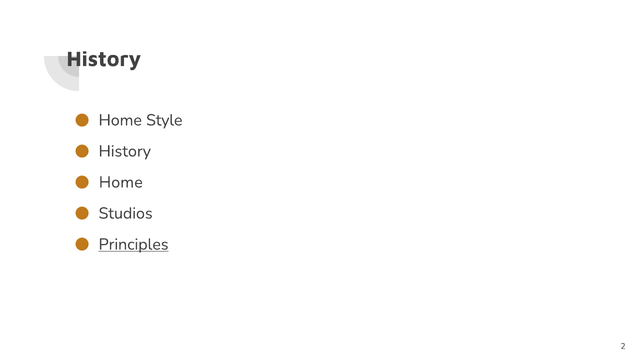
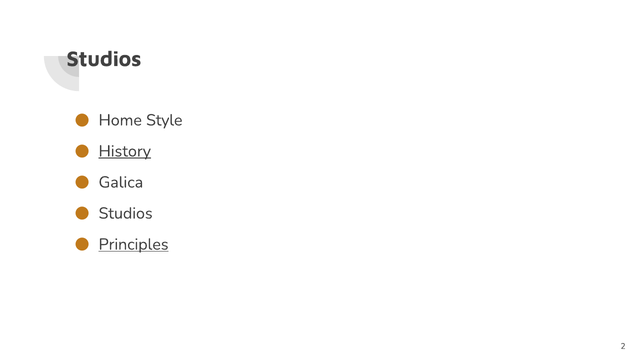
History: History -> Studios (104, 59)
History underline: none -> present (125, 151)
Home: Home -> Galica (121, 182)
